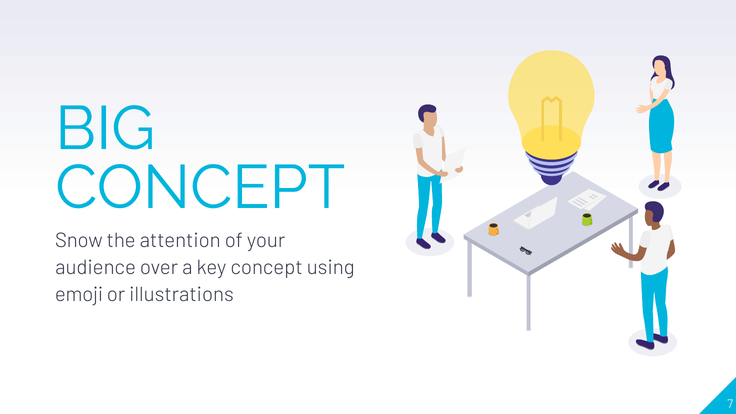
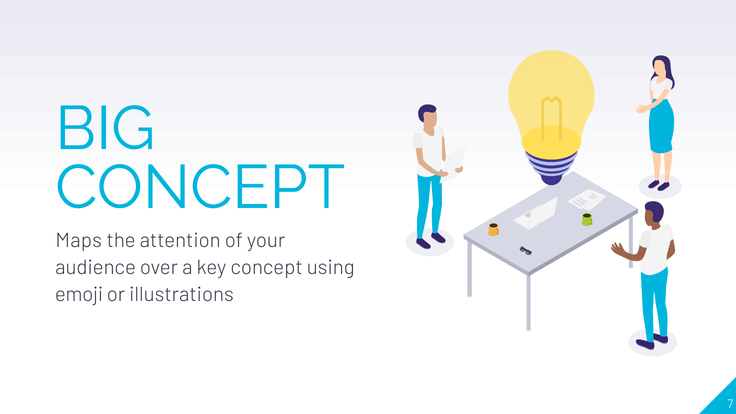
Snow: Snow -> Maps (79, 241)
